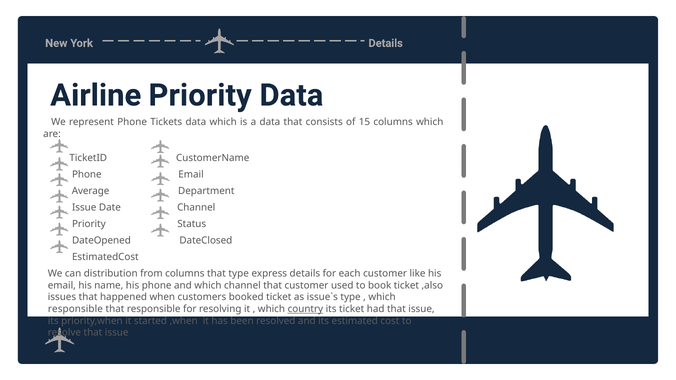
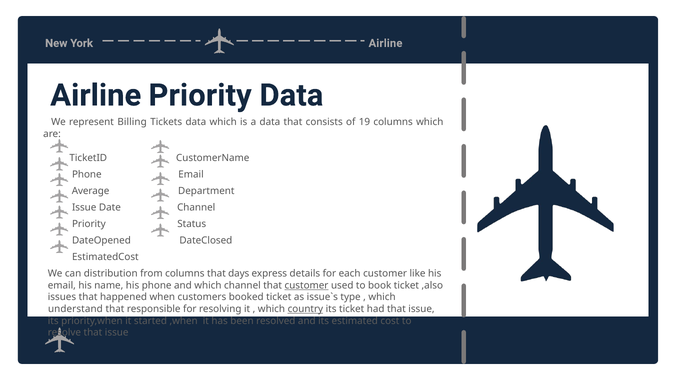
York Details: Details -> Airline (386, 43)
represent Phone: Phone -> Billing (132, 122)
15: 15 -> 19 (364, 122)
that type: type -> days (239, 274)
customer underline: none -> present (306, 286)
responsible: responsible -> understand (75, 309)
